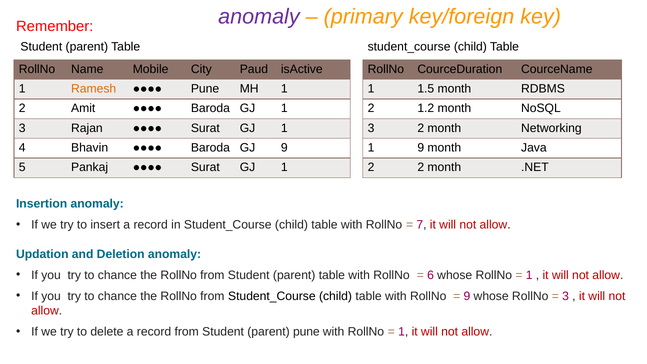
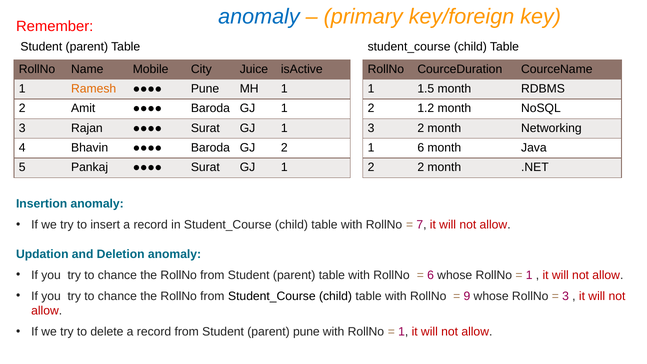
anomaly colour: purple -> blue (259, 17)
Paud: Paud -> Juice (254, 69)
GJ 9: 9 -> 2 (284, 148)
1 9: 9 -> 6 (421, 148)
